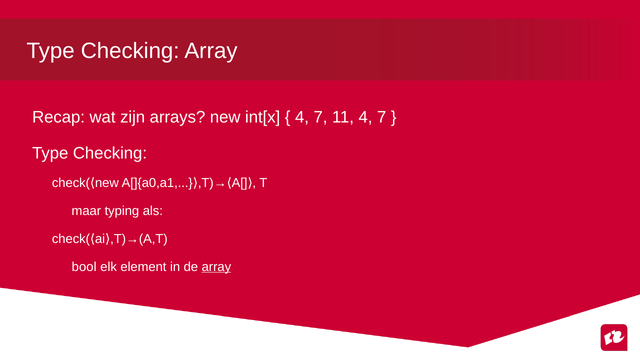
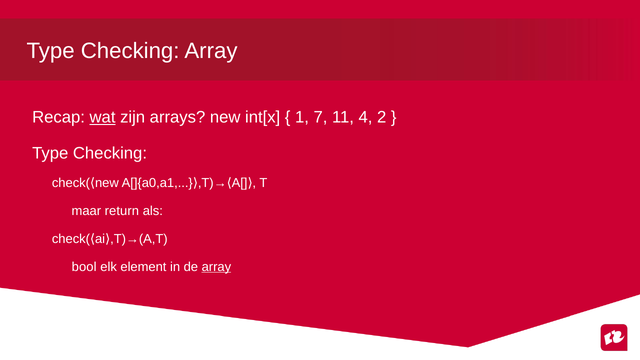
wat underline: none -> present (103, 117)
4: 4 -> 1 (302, 117)
11 4 7: 7 -> 2 (382, 117)
typing: typing -> return (122, 211)
